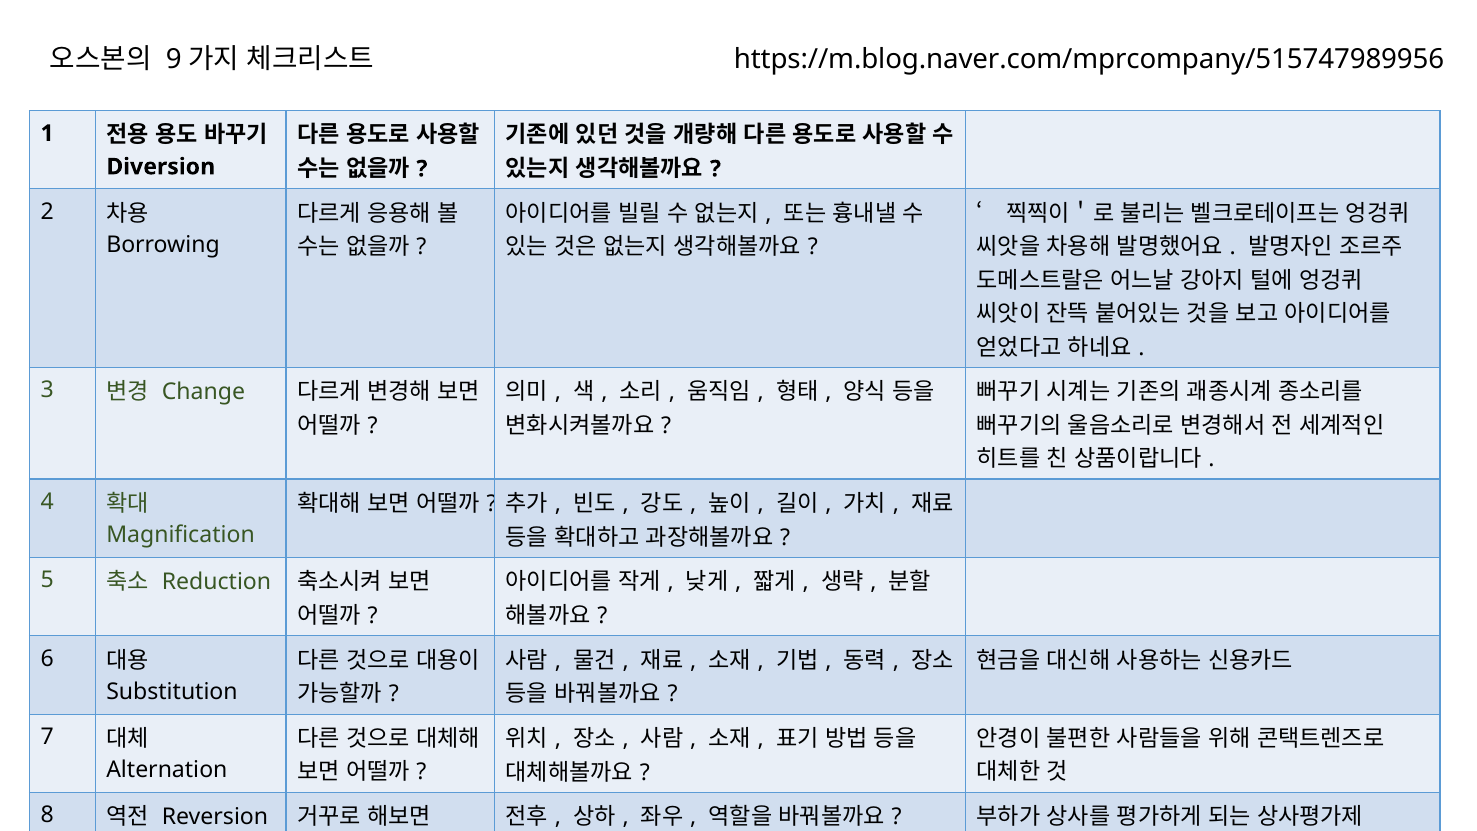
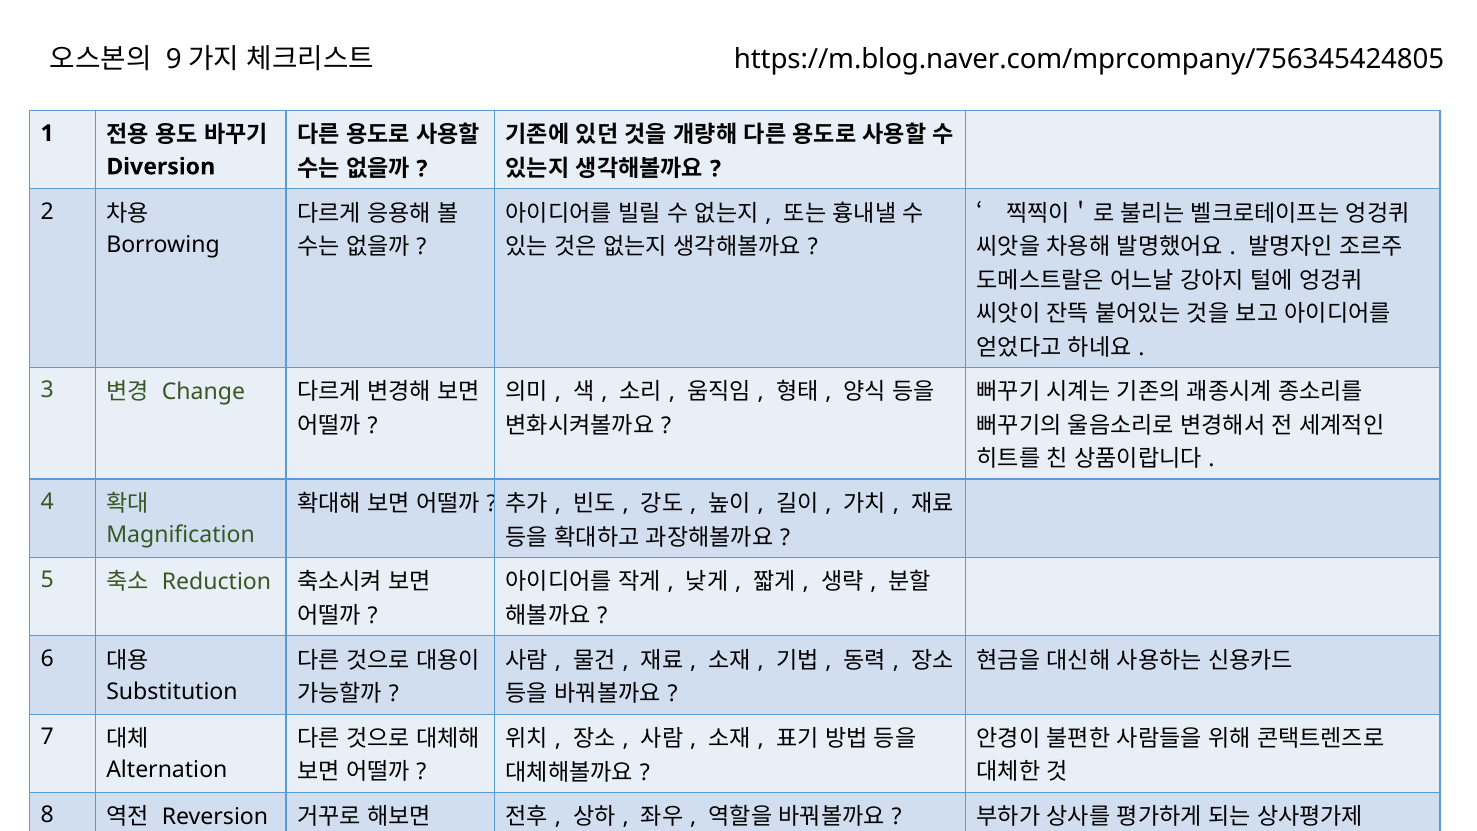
https://m.blog.naver.com/mprcompany/515747989956: https://m.blog.naver.com/mprcompany/515747989956 -> https://m.blog.naver.com/mprcompany/756345424805 (1089, 59)
